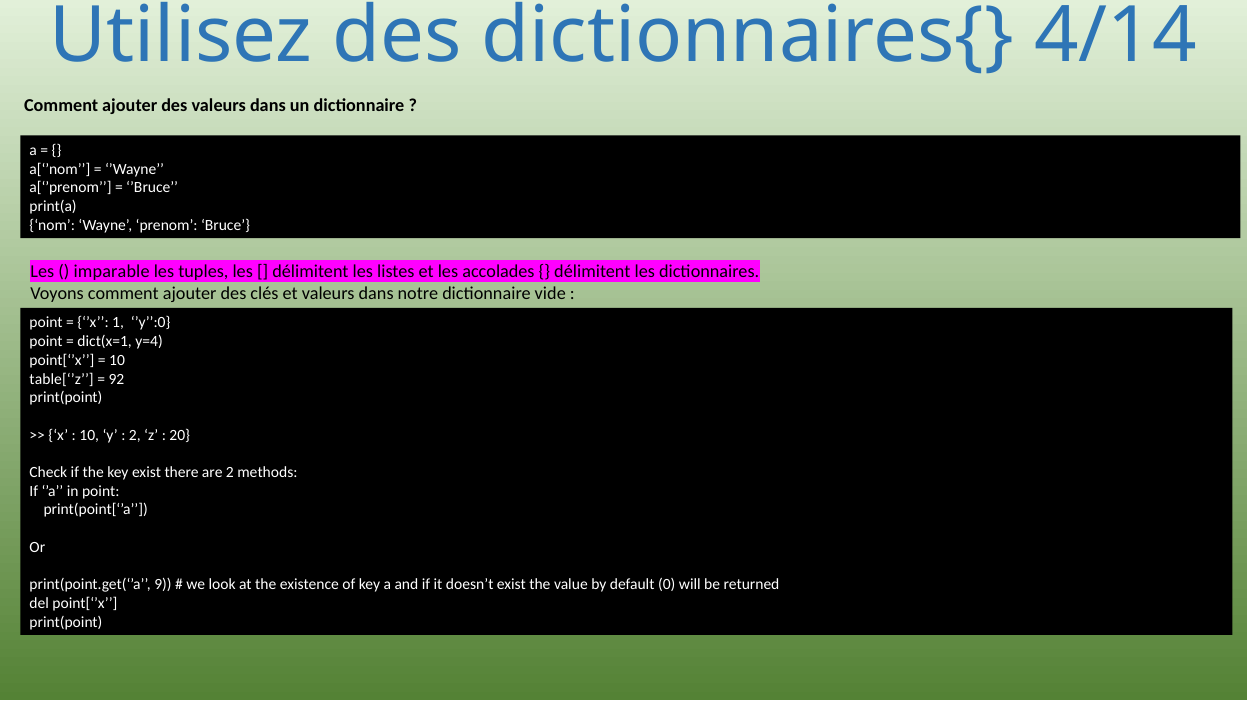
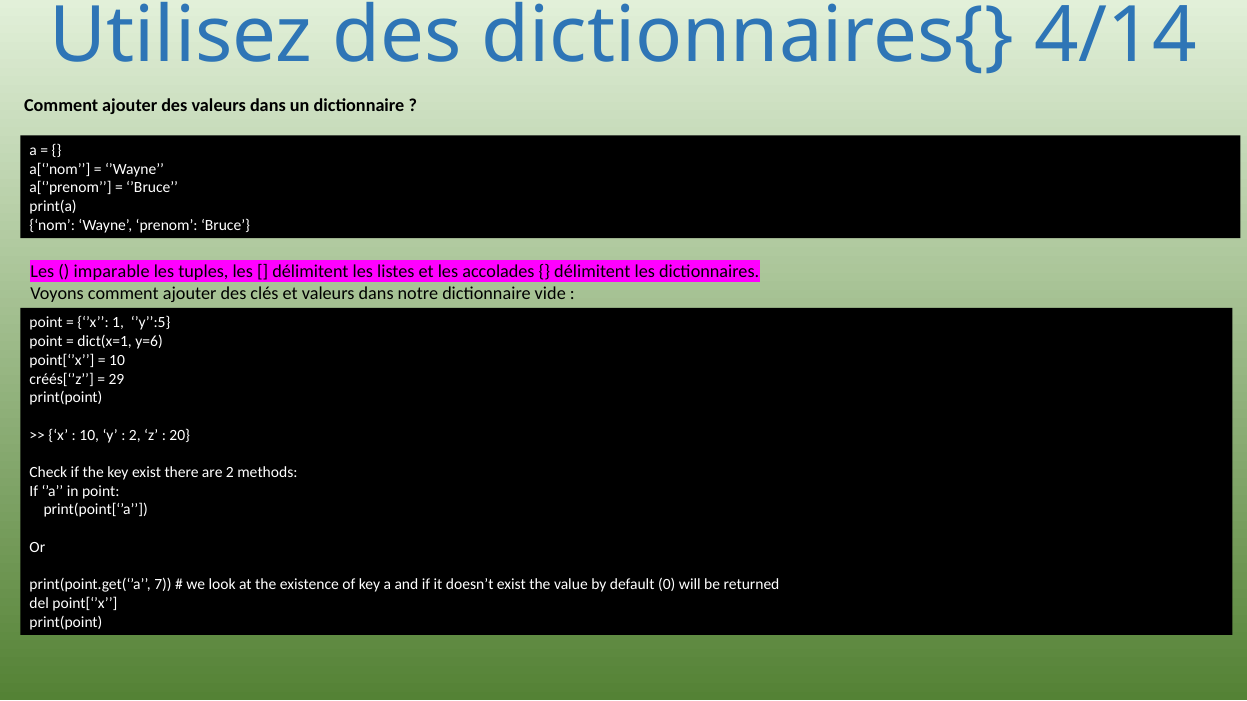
’y’’:0: ’y’’:0 -> ’y’’:5 (151, 323)
y=4: y=4 -> y=6 (149, 342)
table[‘’z: table[‘’z -> créés[‘’z (62, 379)
92: 92 -> 29 (116, 379)
9: 9 -> 7 (163, 585)
